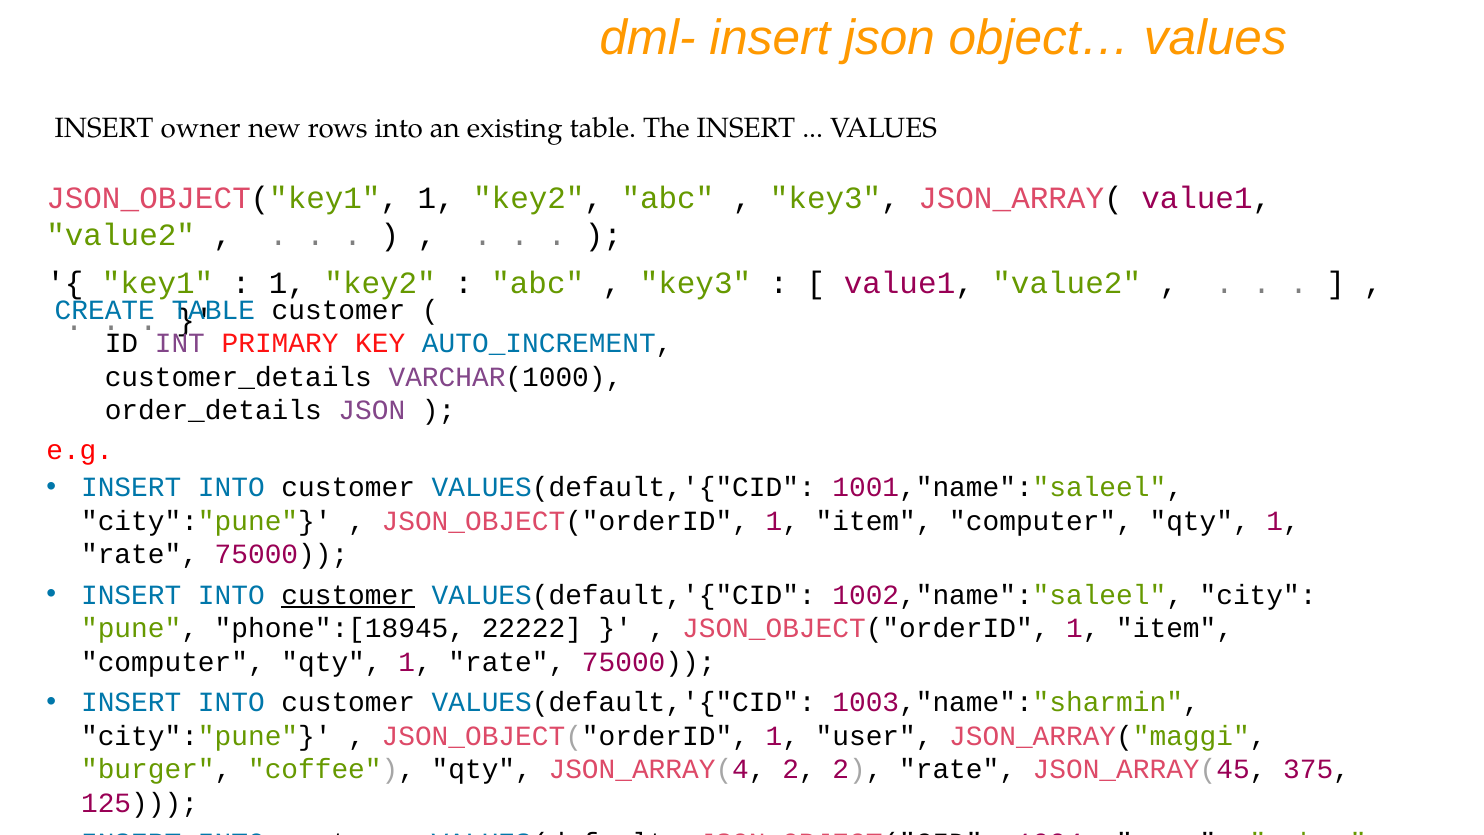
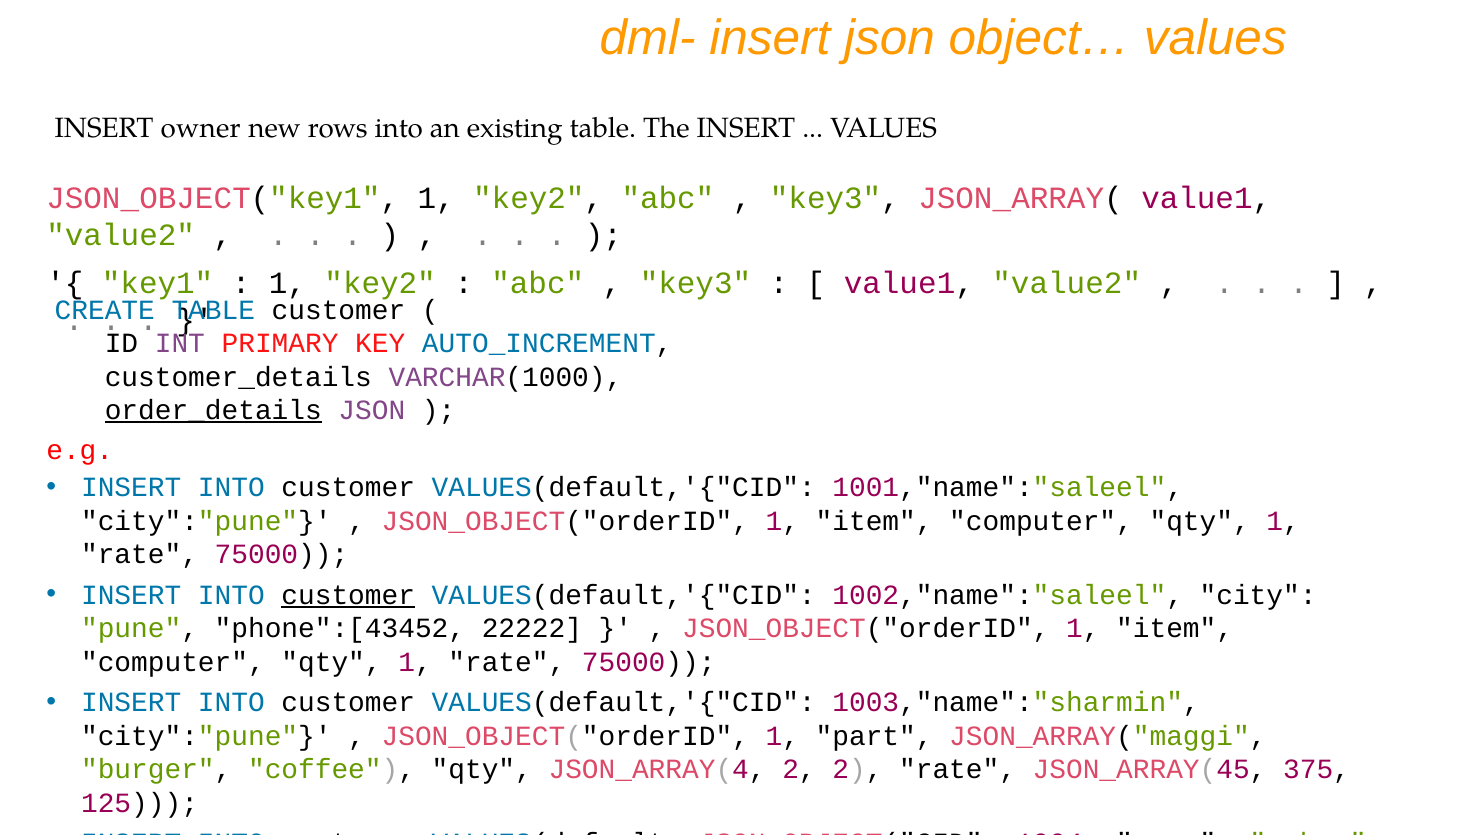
order_details underline: none -> present (213, 410)
phone":[18945: phone":[18945 -> phone":[43452 (340, 628)
user: user -> part (874, 736)
